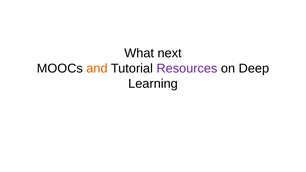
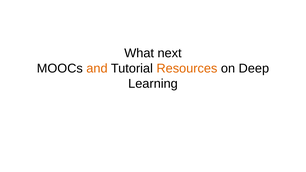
Resources colour: purple -> orange (187, 68)
